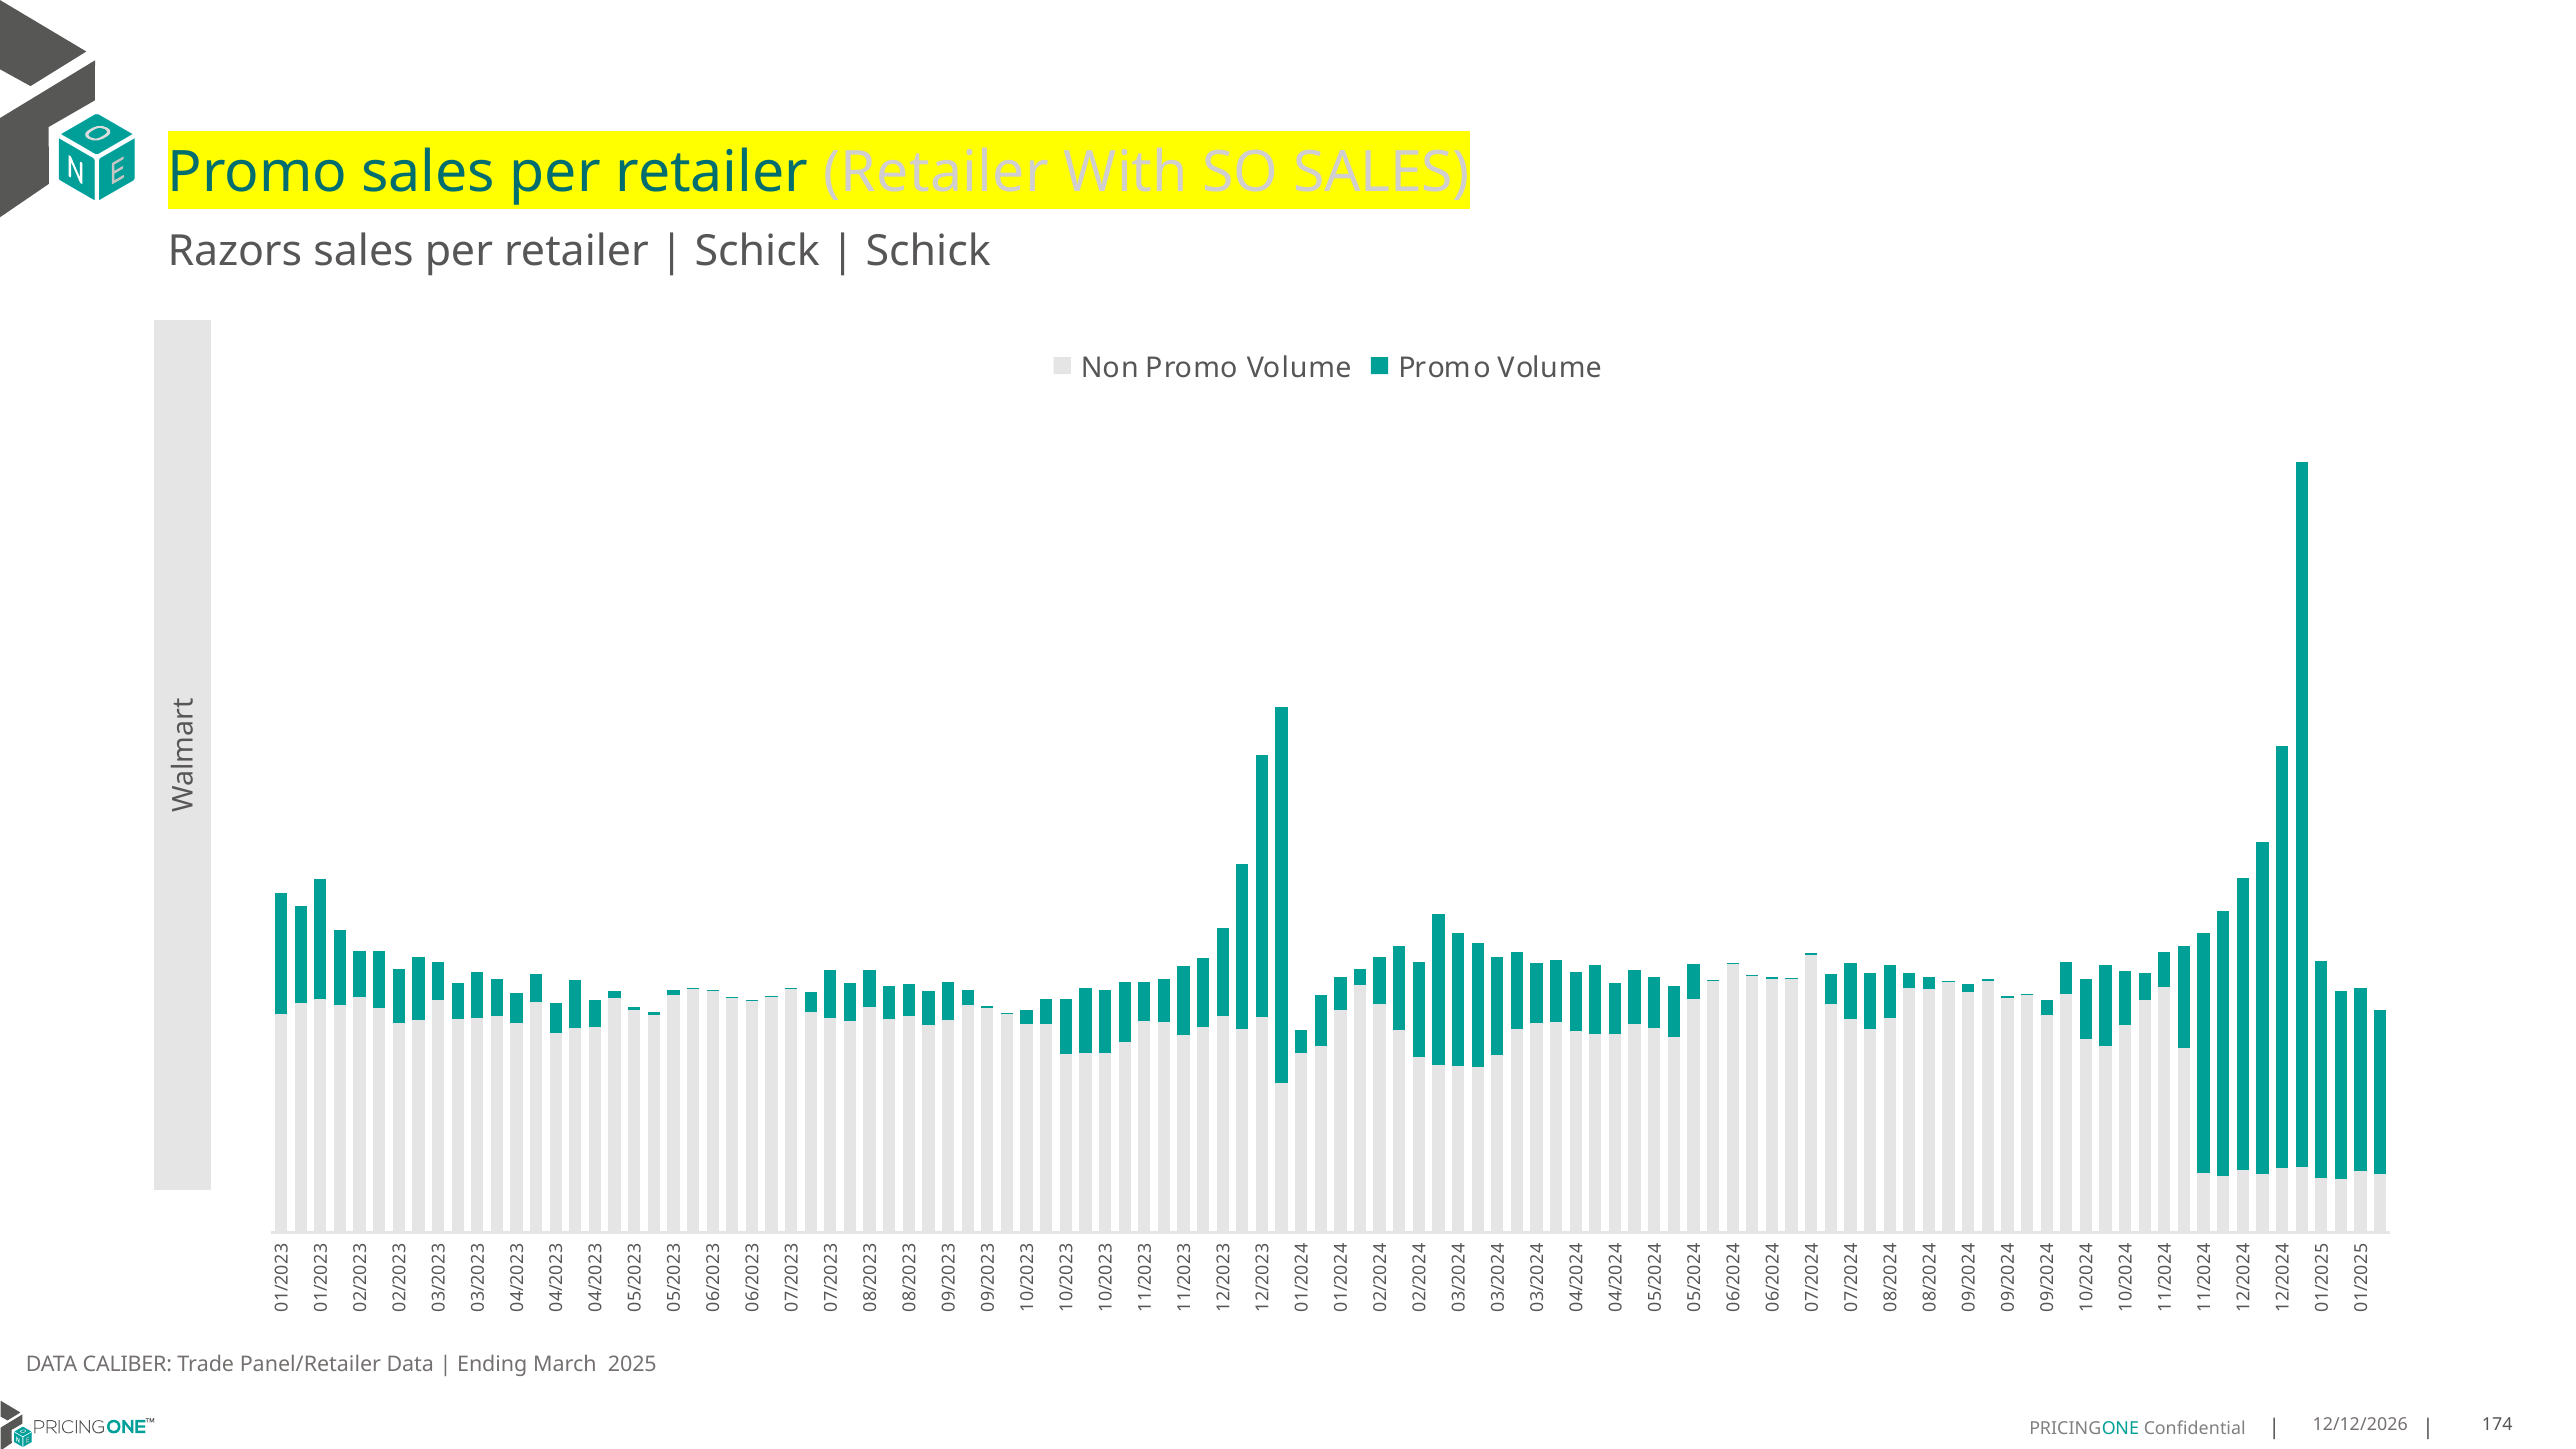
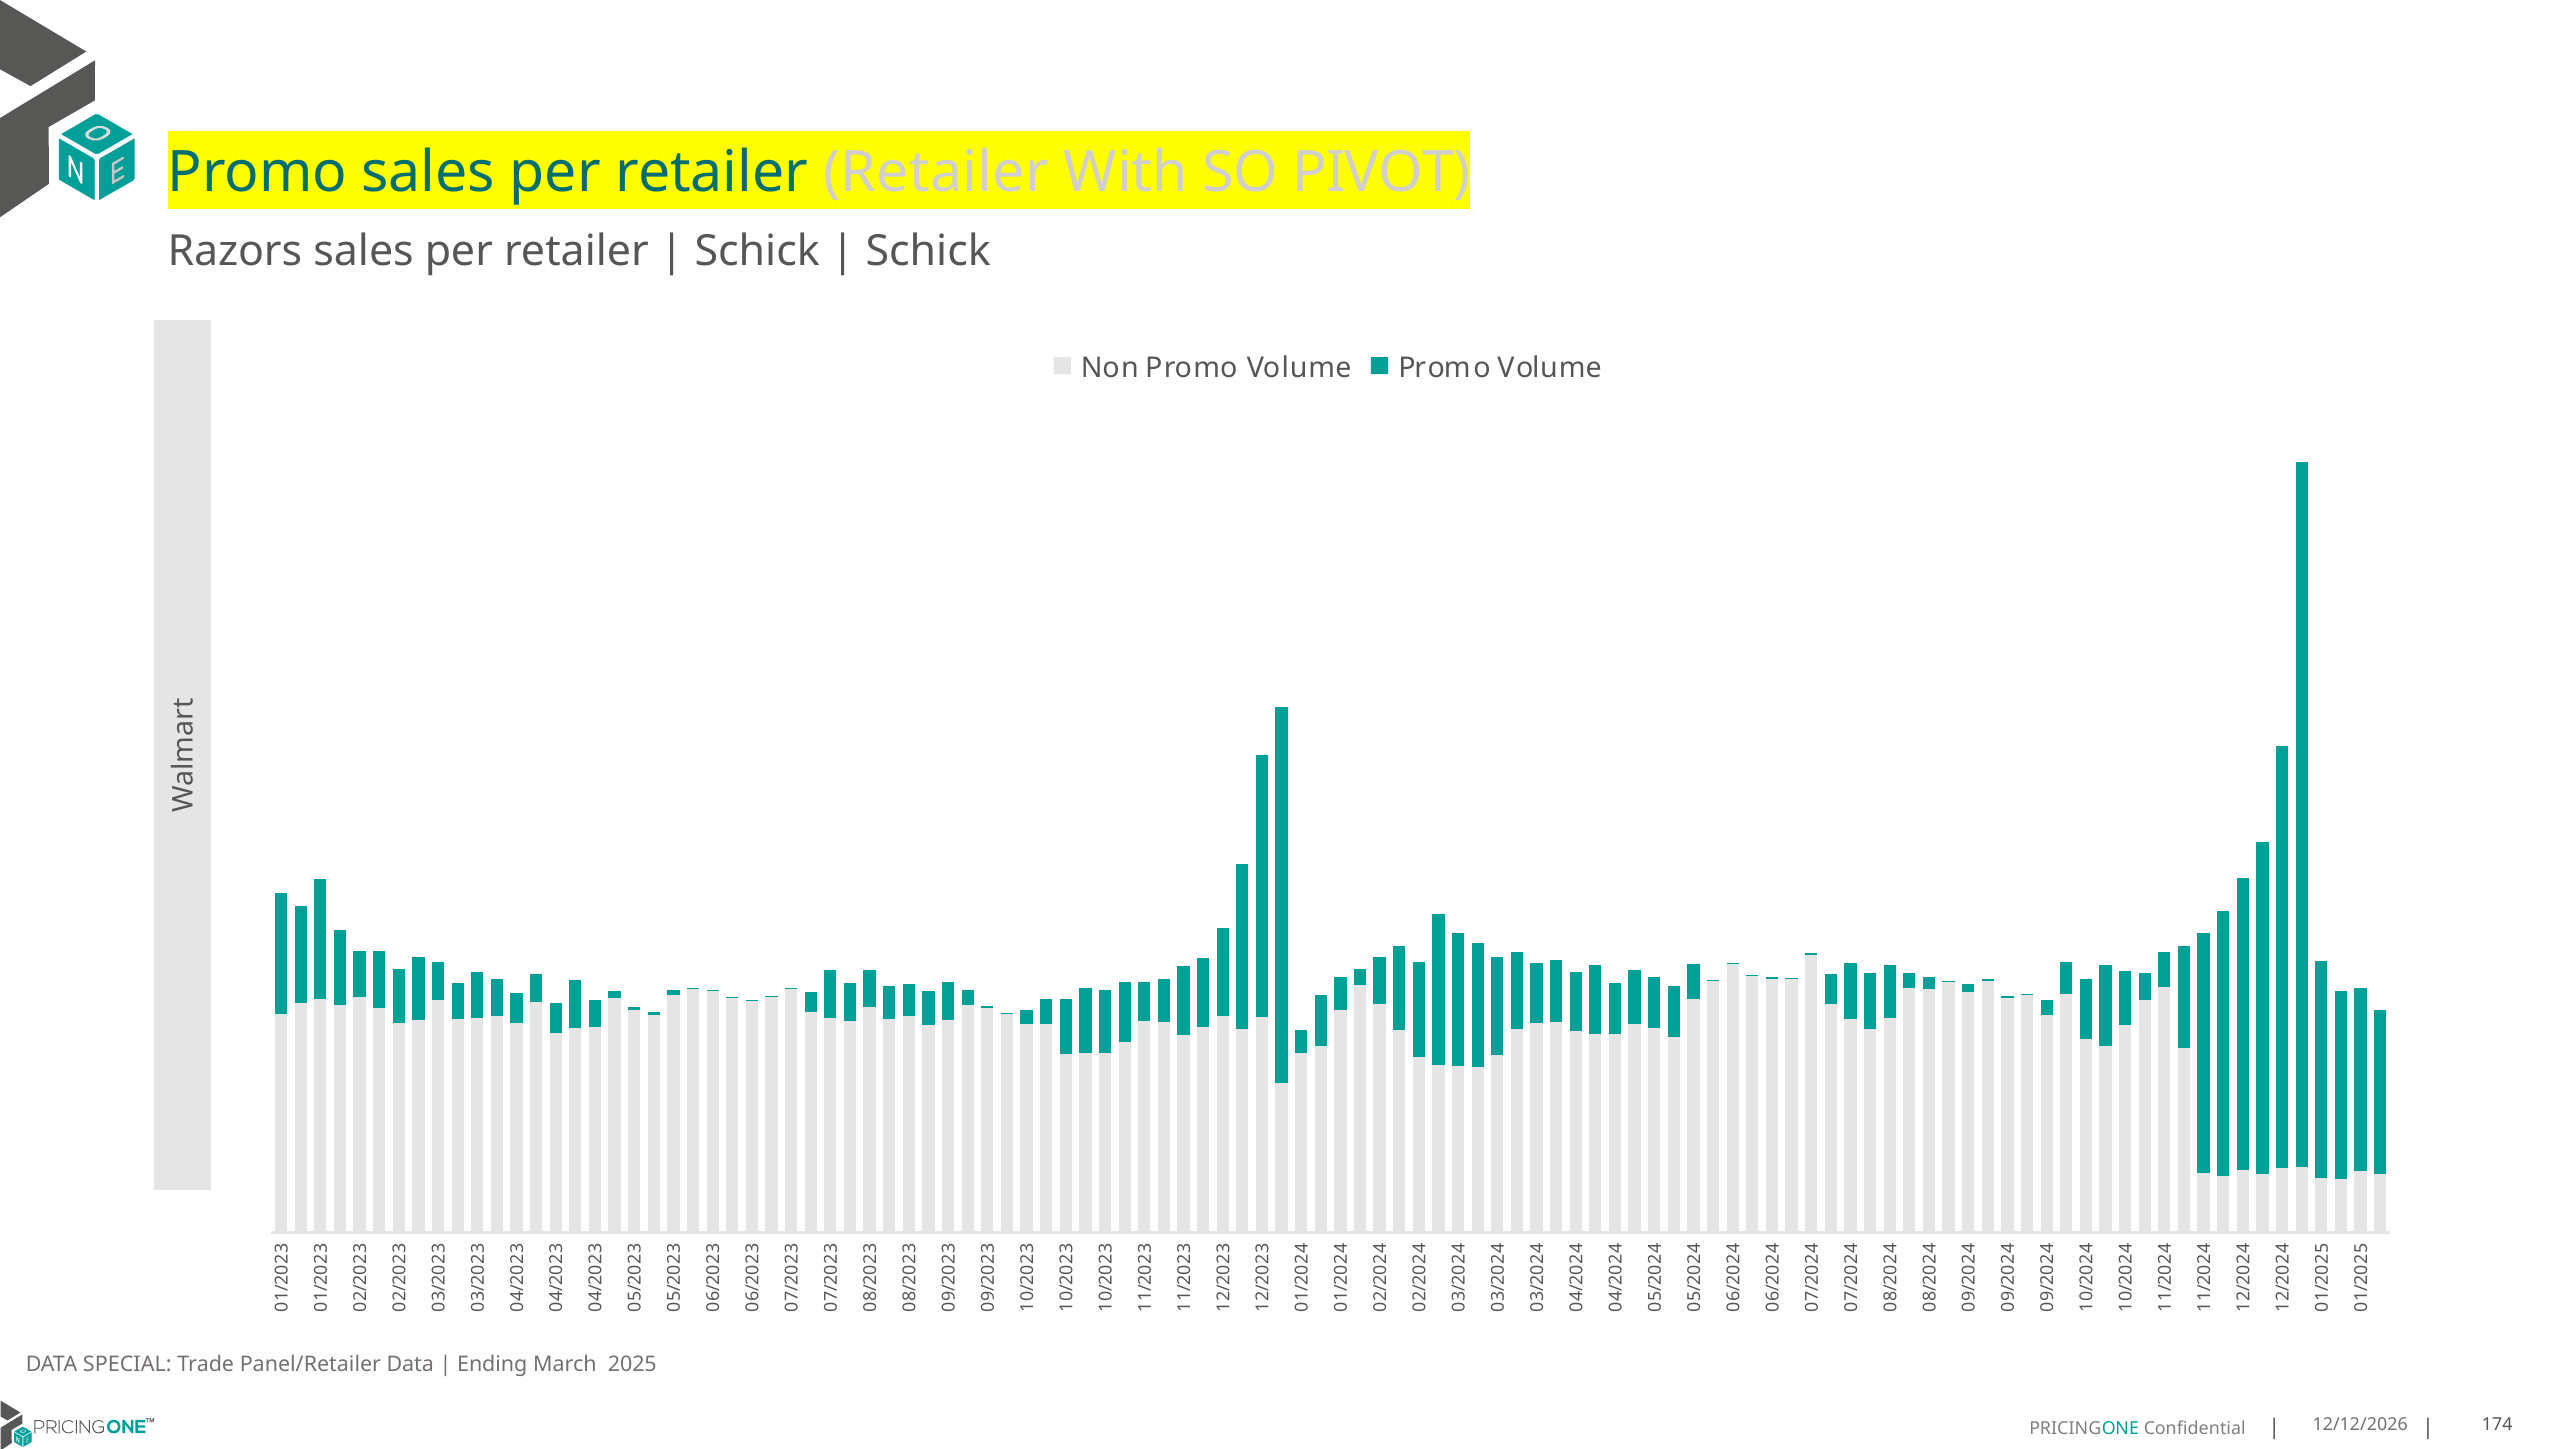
SO SALES: SALES -> PIVOT (1382, 173)
CALIBER: CALIBER -> SPECIAL (127, 1365)
